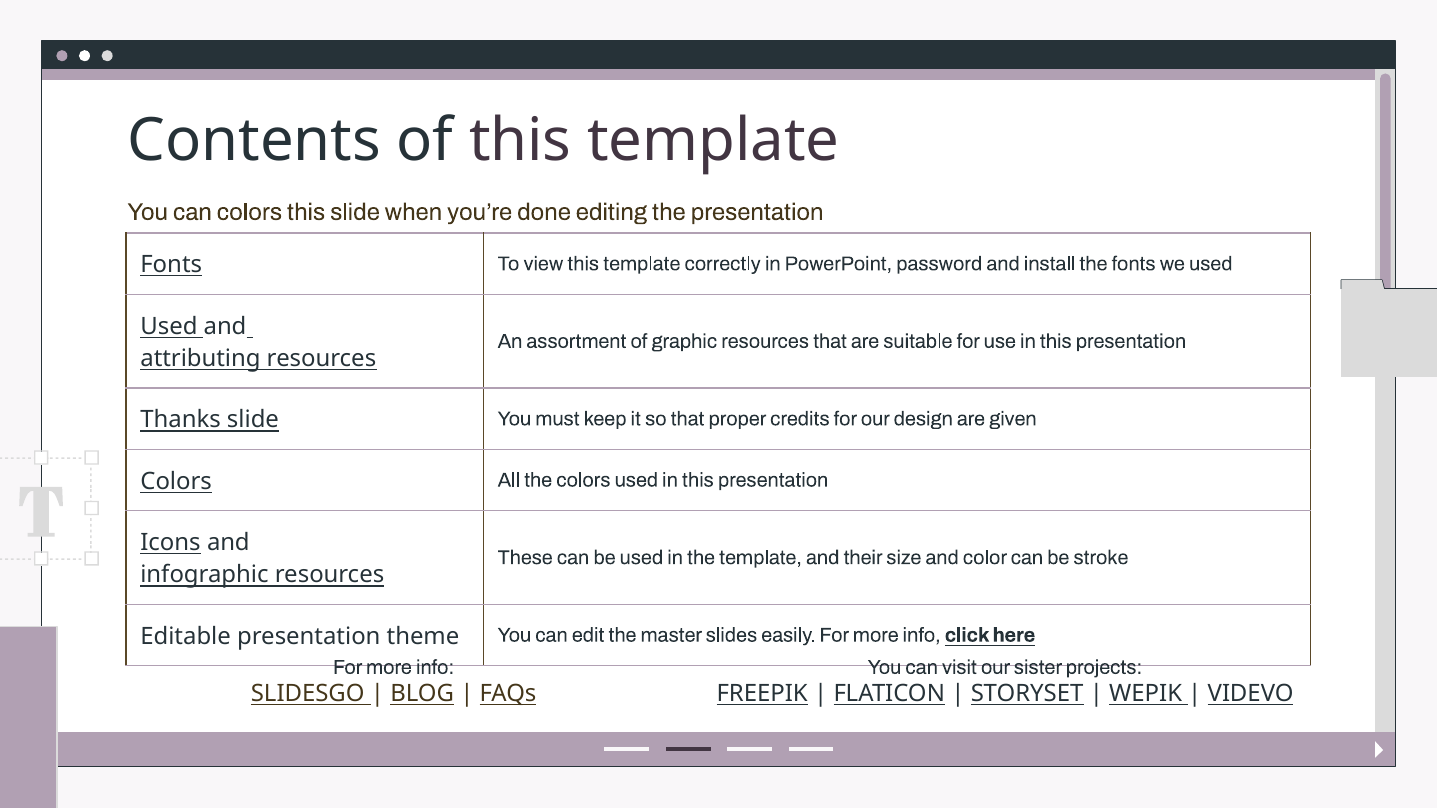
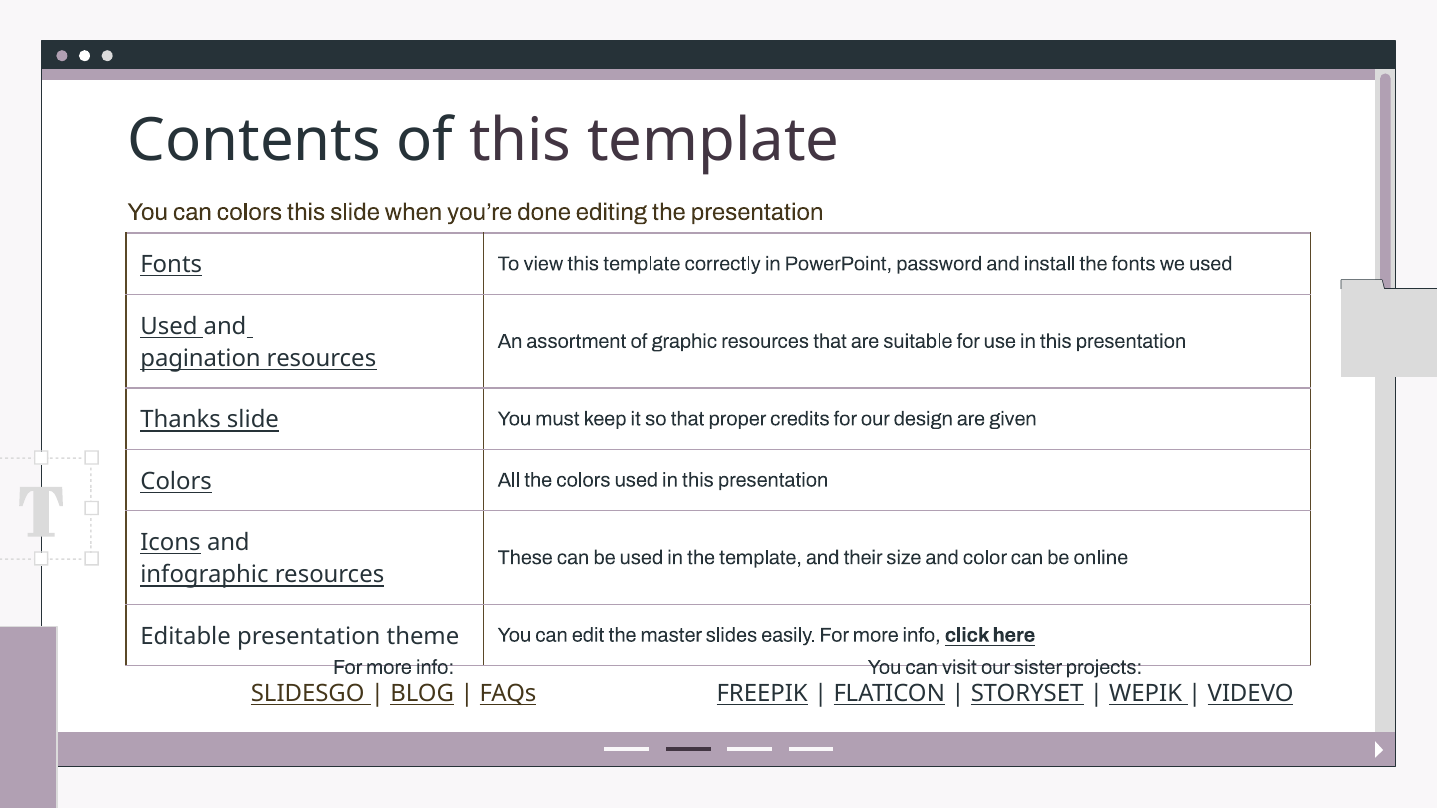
attributing: attributing -> pagination (201, 359)
stroke: stroke -> online (1101, 558)
